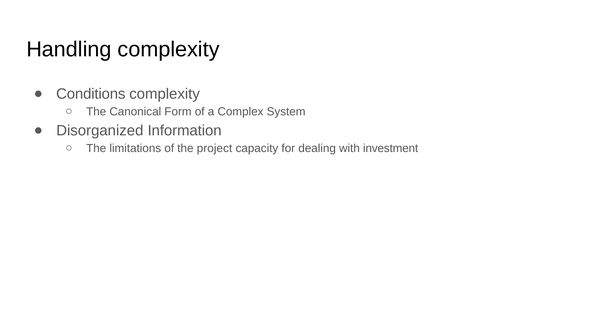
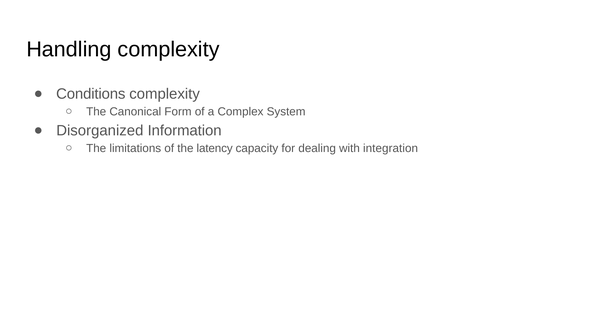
project: project -> latency (215, 149)
investment: investment -> integration (391, 149)
